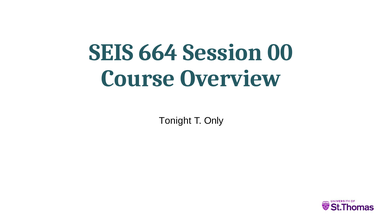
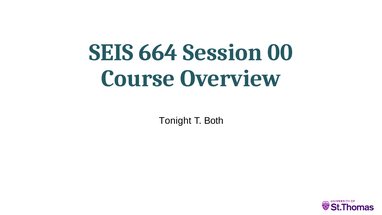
Only: Only -> Both (214, 121)
